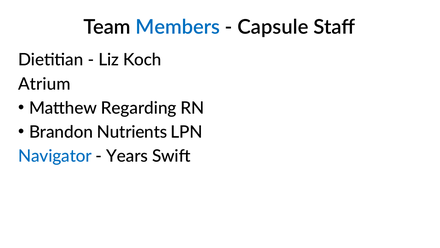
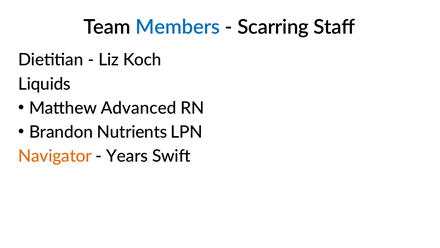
Capsule: Capsule -> Scarring (273, 27)
Atrium: Atrium -> Liquids (44, 84)
Regarding: Regarding -> Advanced (139, 108)
Navigator colour: blue -> orange (55, 156)
